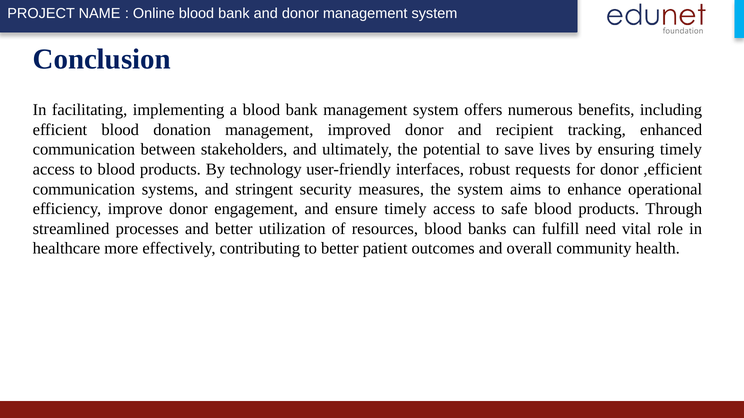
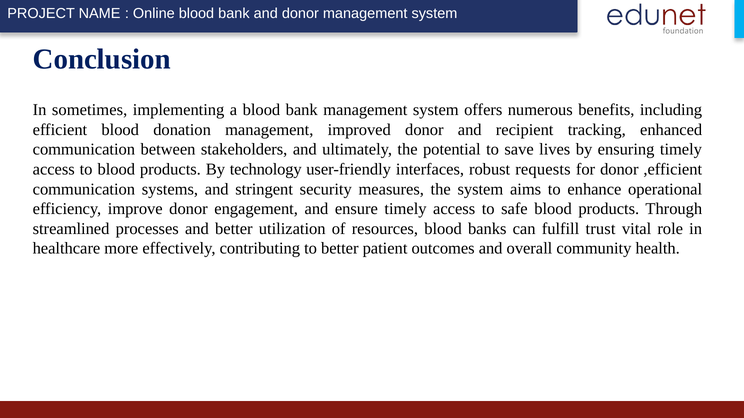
facilitating: facilitating -> sometimes (90, 110)
need: need -> trust (601, 229)
